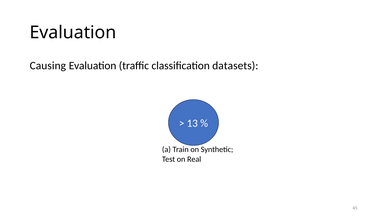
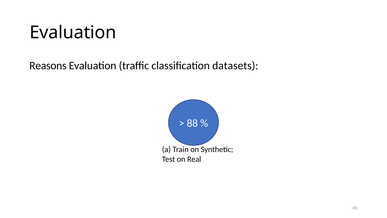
Causing: Causing -> Reasons (48, 65)
13: 13 -> 88 (192, 123)
